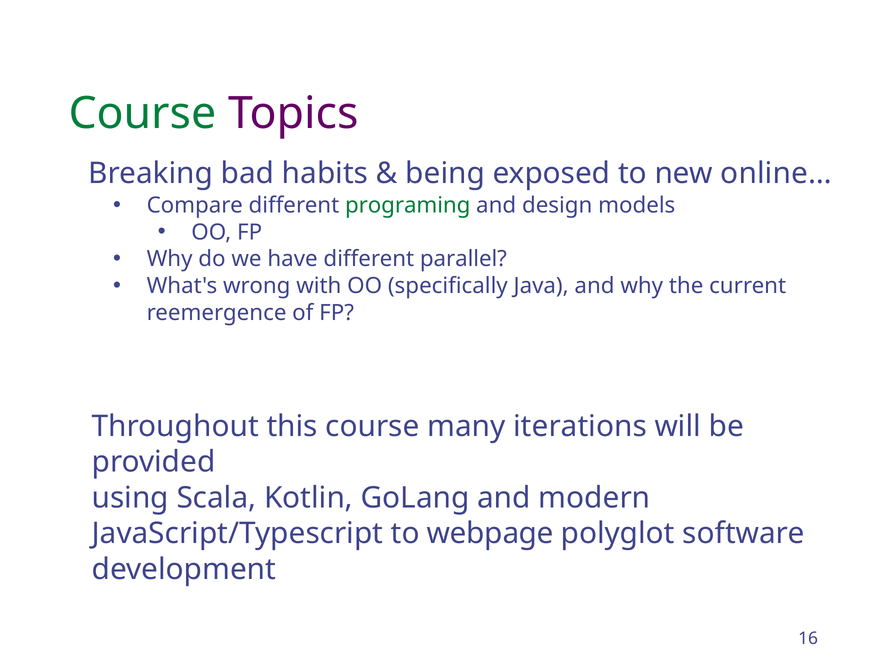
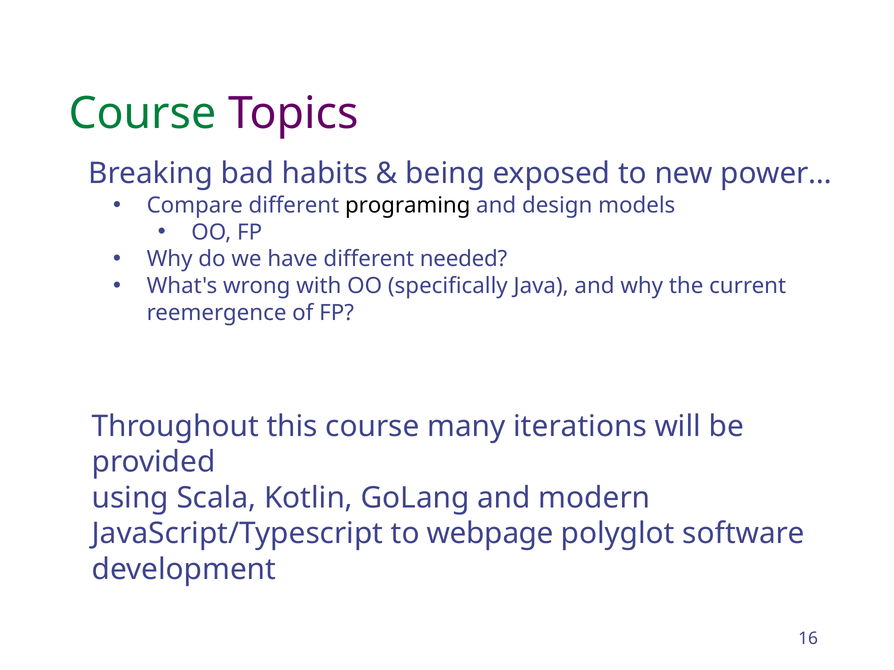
online…: online… -> power… (776, 173)
programing colour: green -> black (408, 206)
parallel: parallel -> needed (464, 259)
